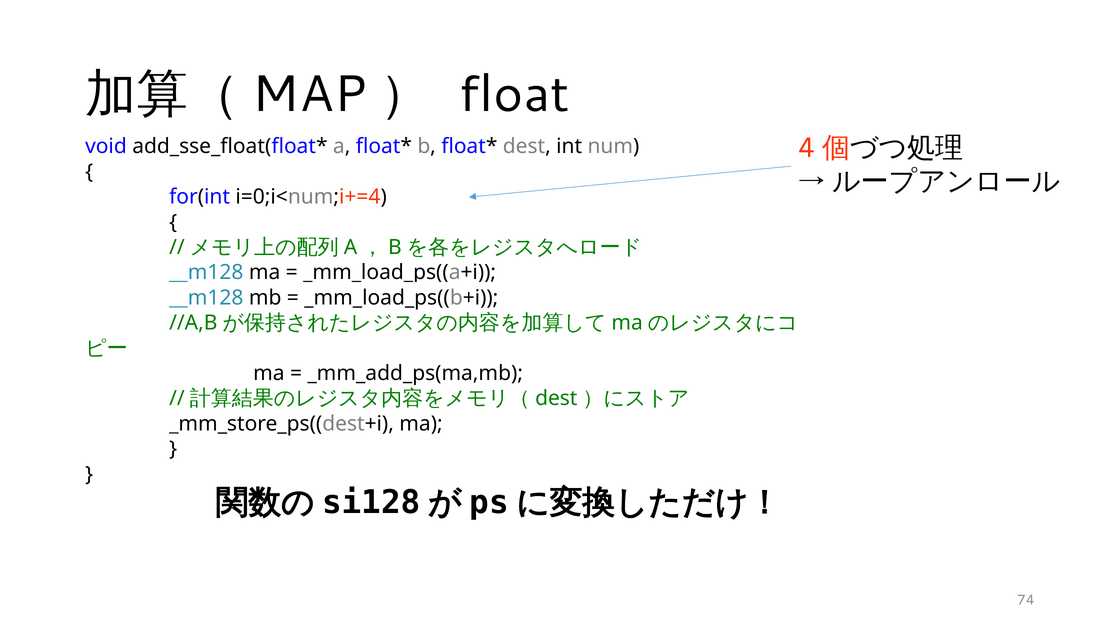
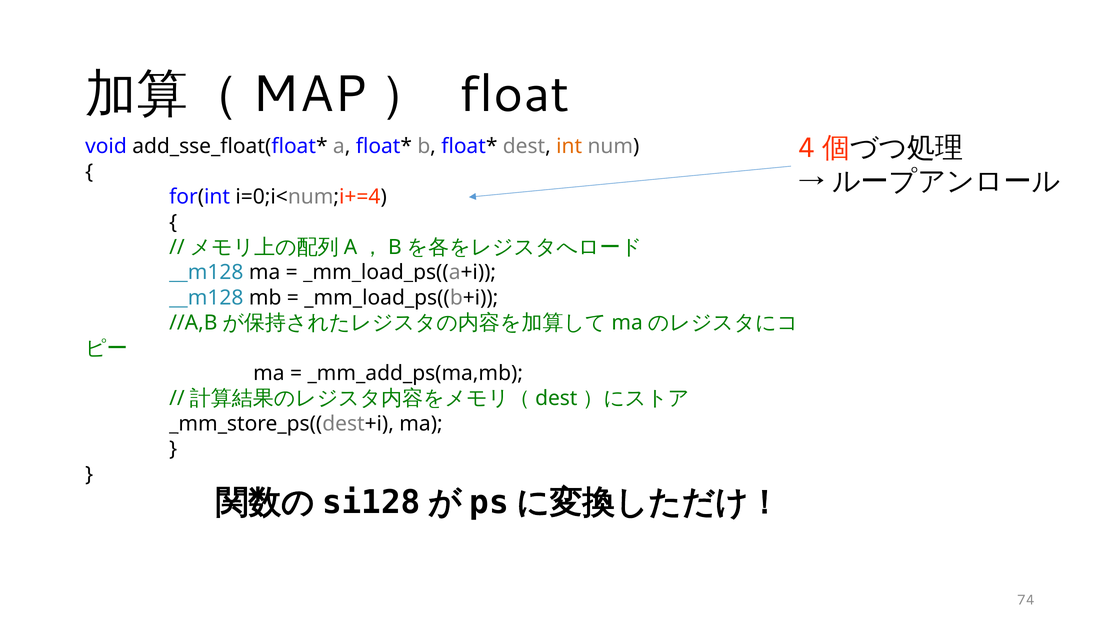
int colour: black -> orange (569, 146)
